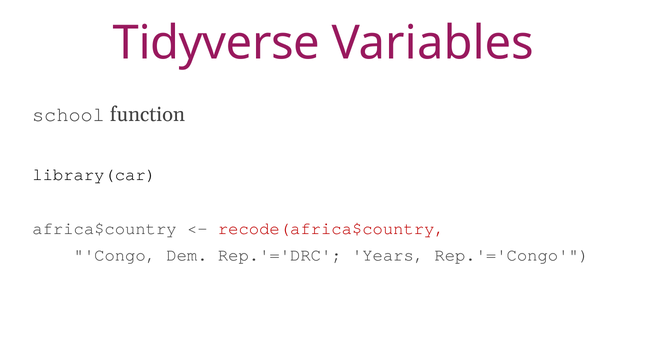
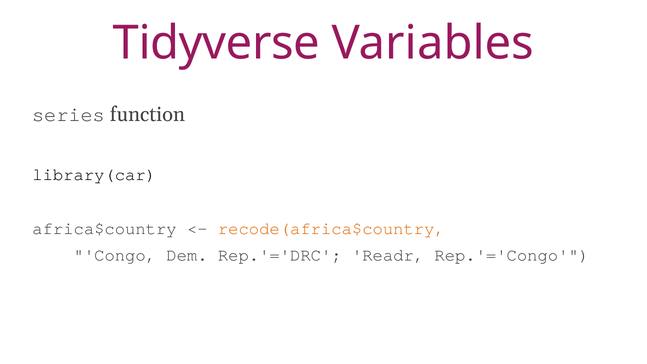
school: school -> series (69, 115)
recode(africa$country colour: red -> orange (331, 228)
Years: Years -> Readr (388, 255)
